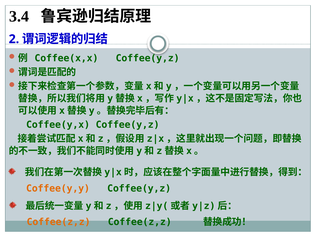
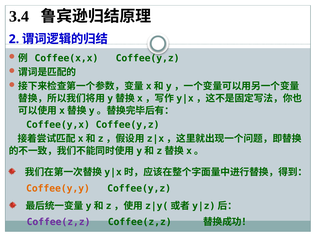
Coffee(z,z colour: orange -> purple (59, 222)
